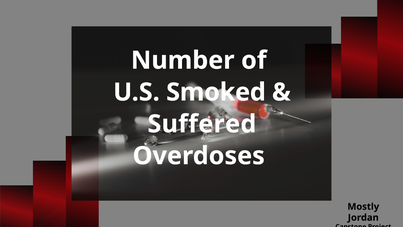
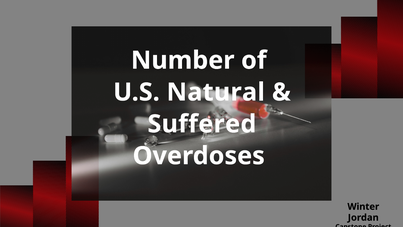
Smoked: Smoked -> Natural (216, 92)
Mostly: Mostly -> Winter (363, 206)
